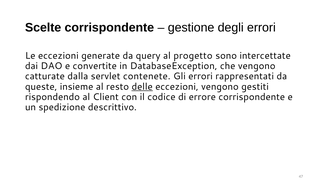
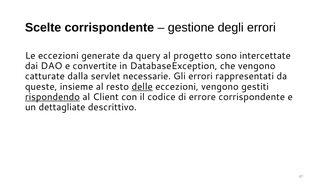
contenete: contenete -> necessarie (147, 76)
rispondendo underline: none -> present (52, 97)
spedizione: spedizione -> dettagliate (62, 107)
